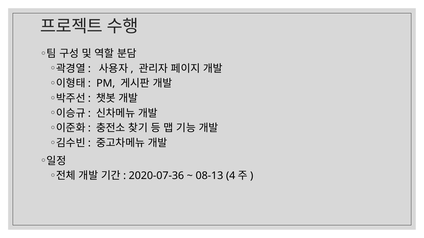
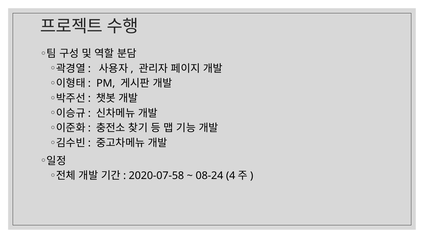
2020-07-36: 2020-07-36 -> 2020-07-58 (156, 176)
08-13: 08-13 -> 08-24 (209, 176)
